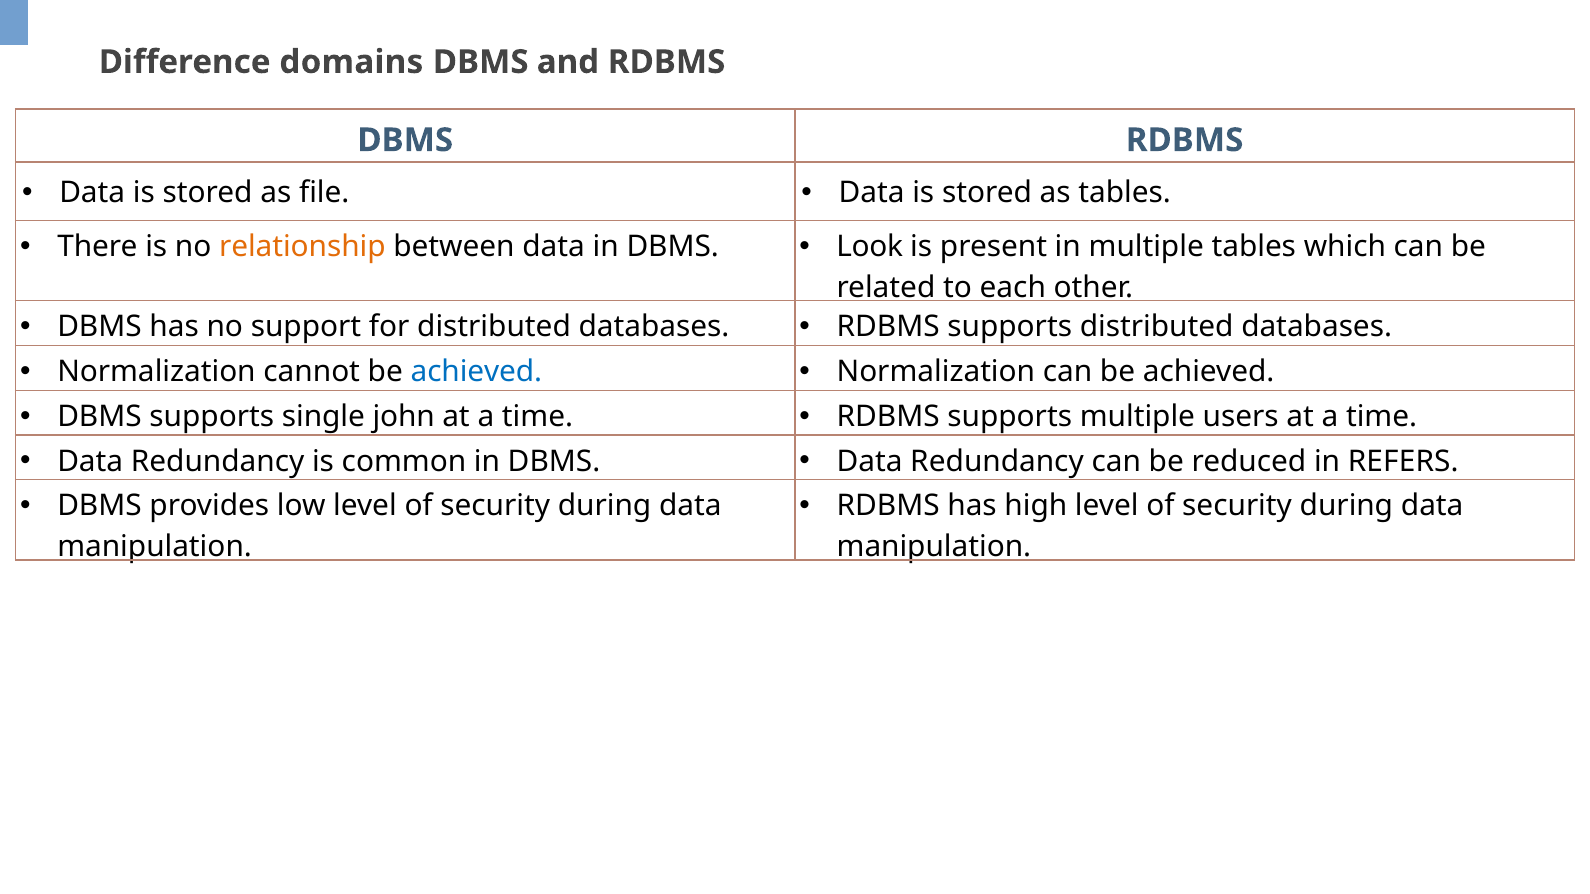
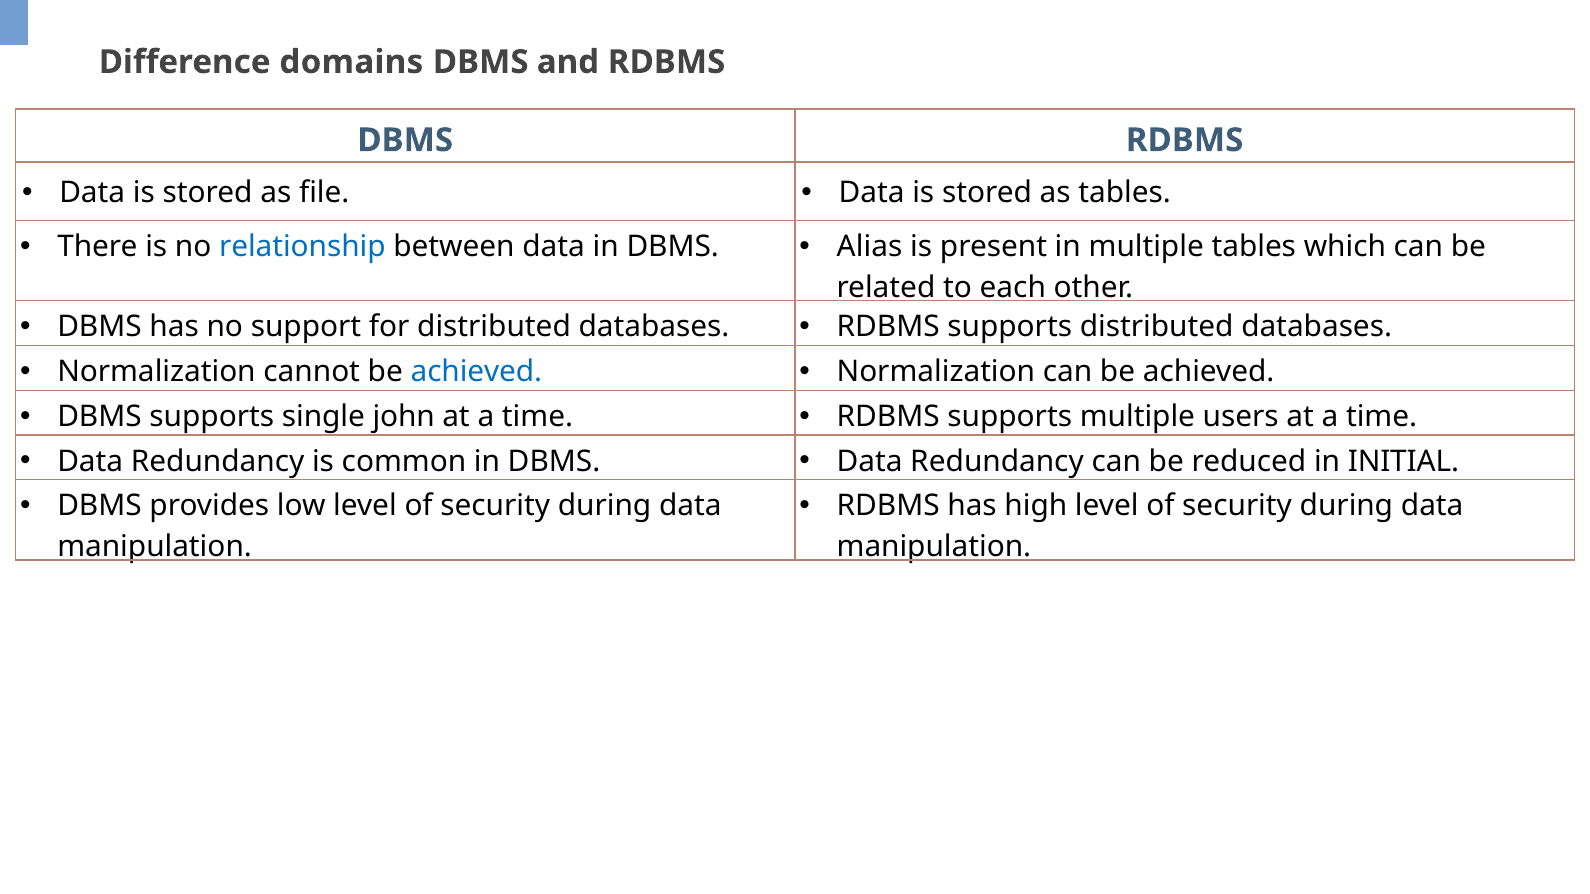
relationship colour: orange -> blue (302, 247)
Look: Look -> Alias (870, 247)
REFERS: REFERS -> INITIAL (1403, 462)
